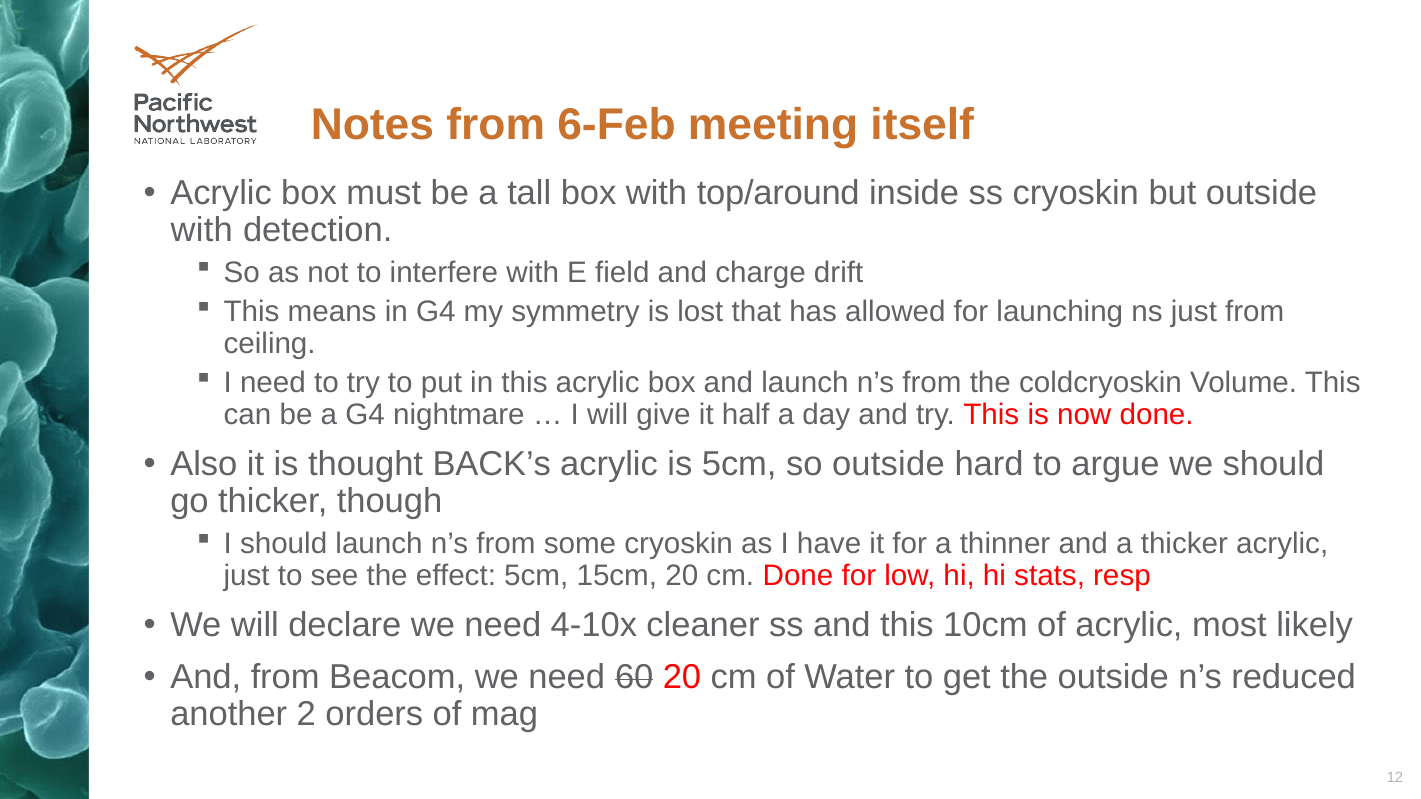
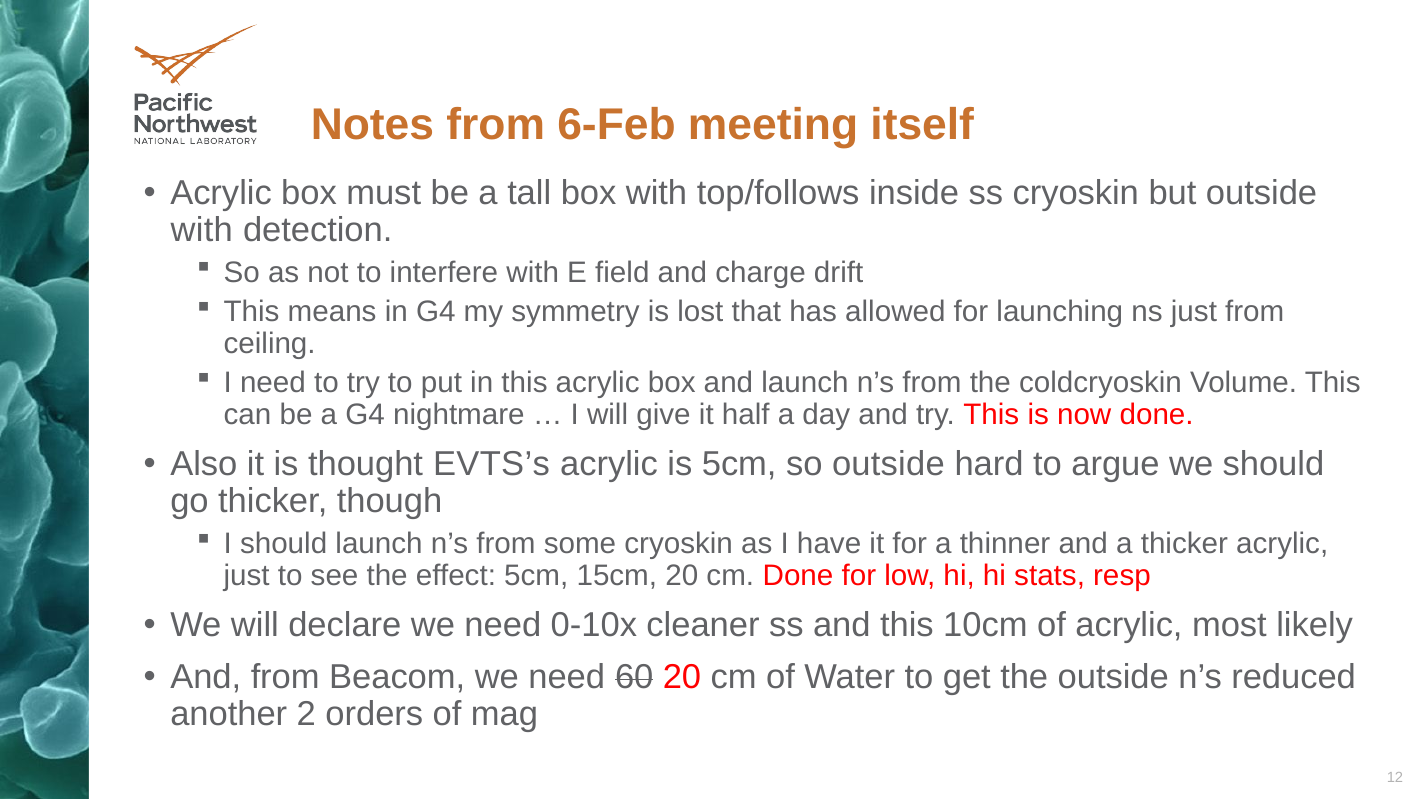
top/around: top/around -> top/follows (778, 193)
BACK’s: BACK’s -> EVTS’s (491, 464)
4-10x: 4-10x -> 0-10x (594, 625)
